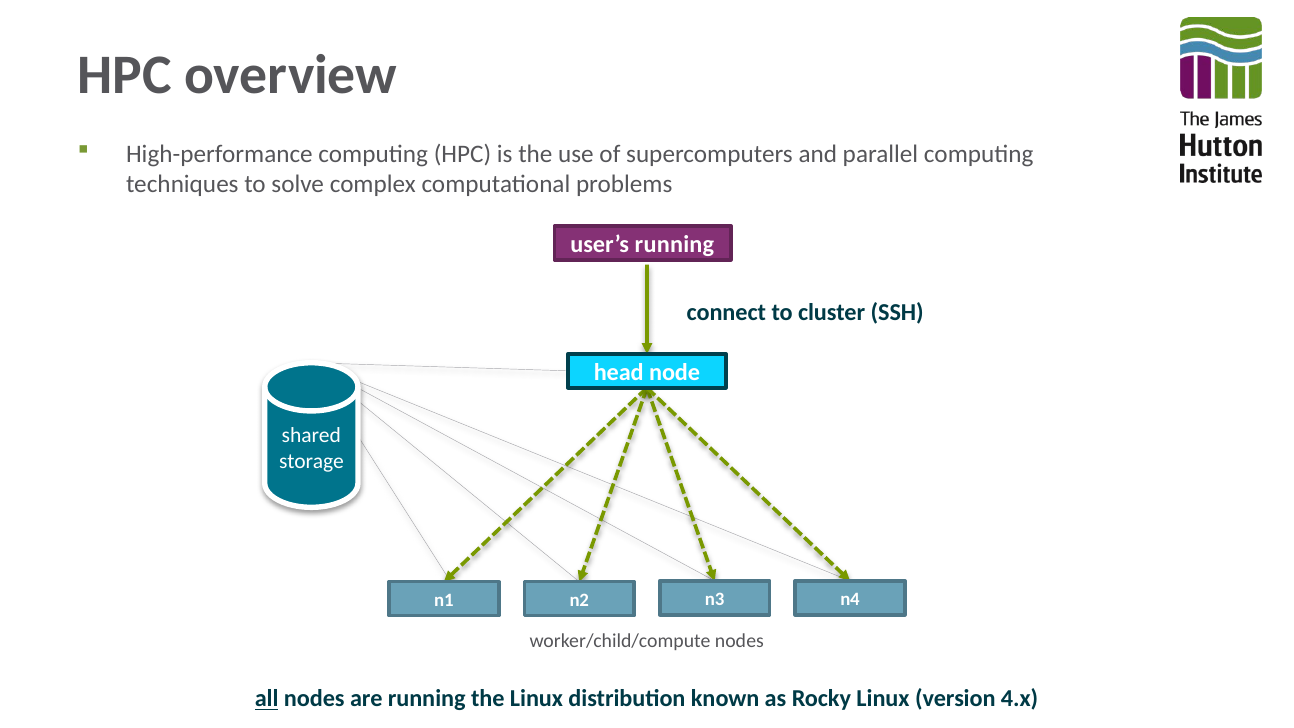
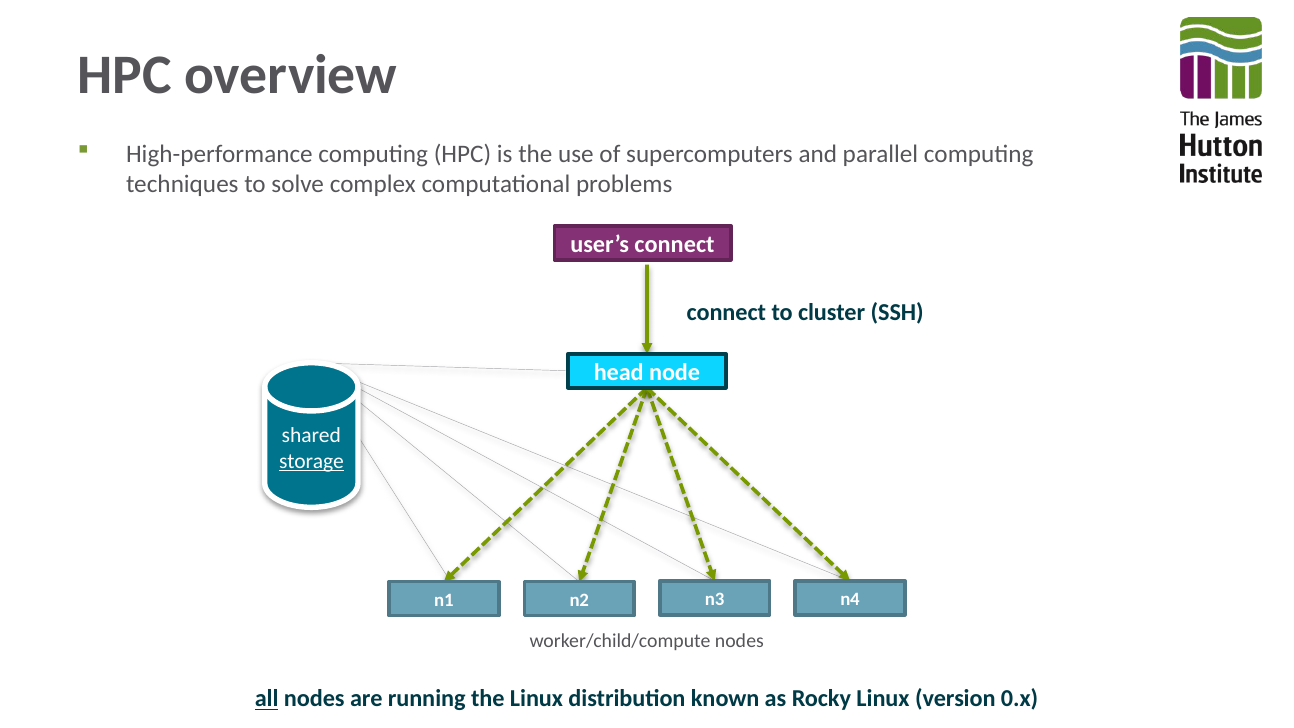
user’s running: running -> connect (675, 245)
storage underline: none -> present (311, 461)
4.x: 4.x -> 0.x (1020, 699)
